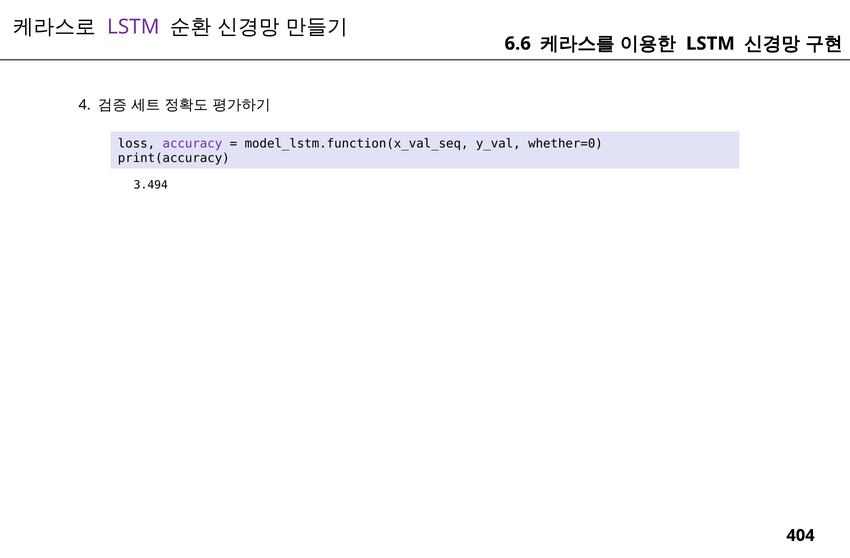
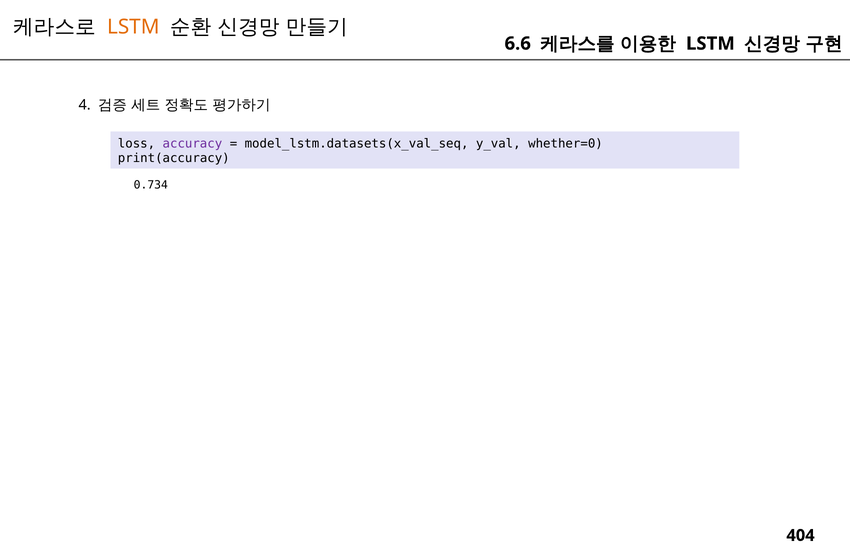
LSTM colour: purple -> orange (133, 27)
model_lstm.function(x_val_seq: model_lstm.function(x_val_seq -> model_lstm.datasets(x_val_seq (357, 144)
3.494: 3.494 -> 0.734 (151, 185)
